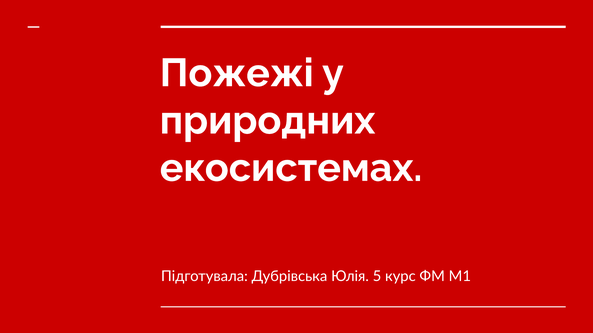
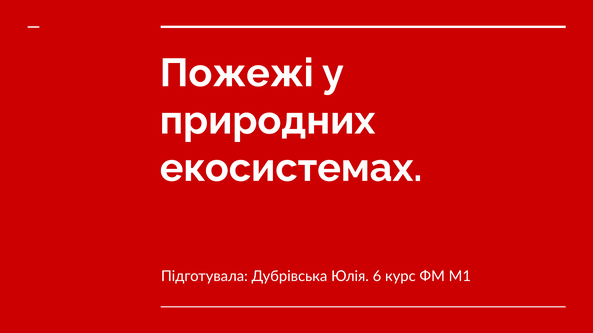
5: 5 -> 6 (377, 277)
